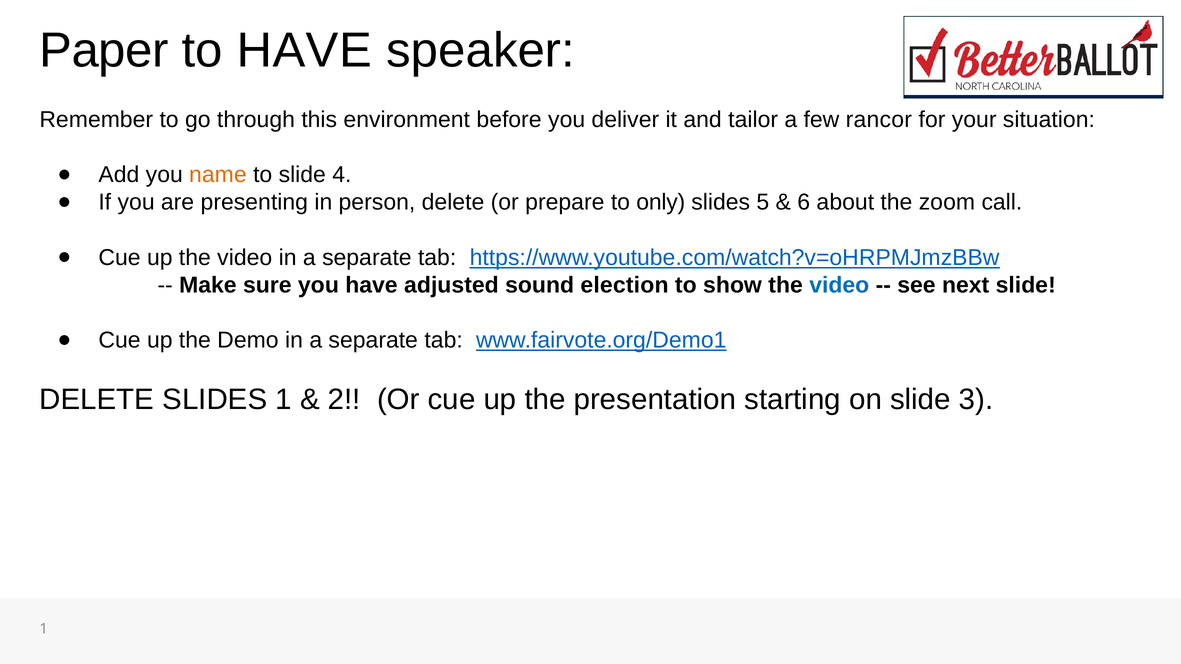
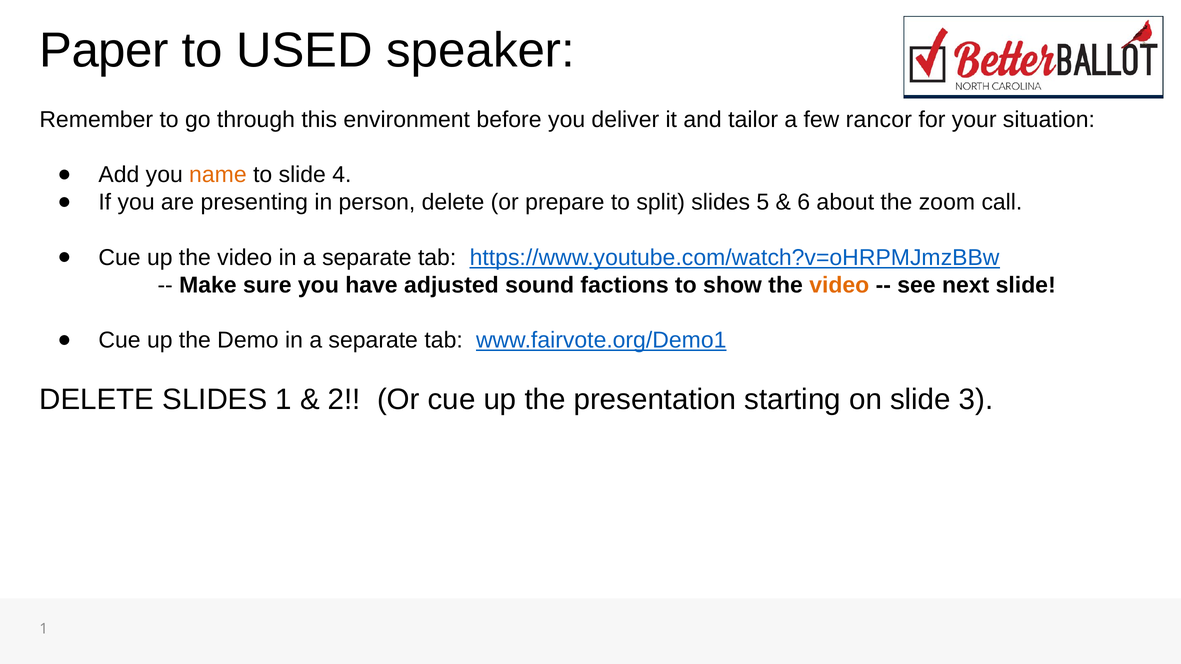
to HAVE: HAVE -> USED (304, 51)
only: only -> split (661, 202)
election: election -> factions (625, 285)
video colour: blue -> orange (839, 285)
